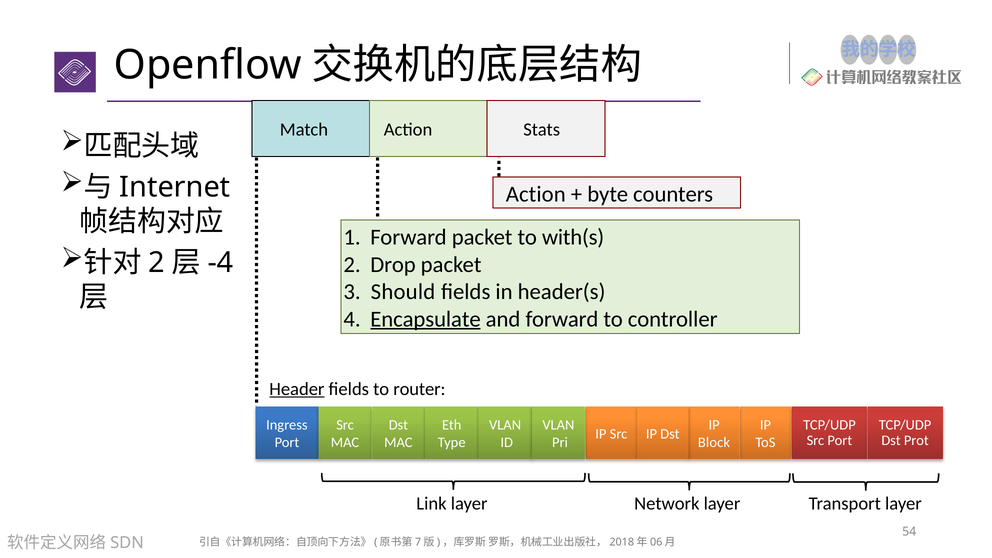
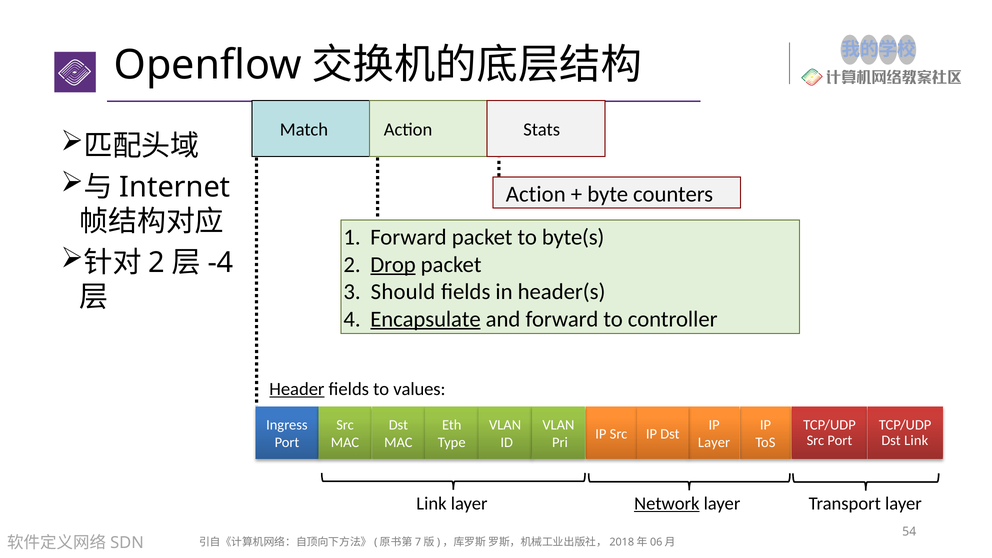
with(s: with(s -> byte(s (573, 237)
Drop underline: none -> present (393, 265)
router: router -> values (419, 389)
Dst Prot: Prot -> Link (916, 440)
Block: Block -> Layer (714, 443)
Network underline: none -> present (667, 504)
